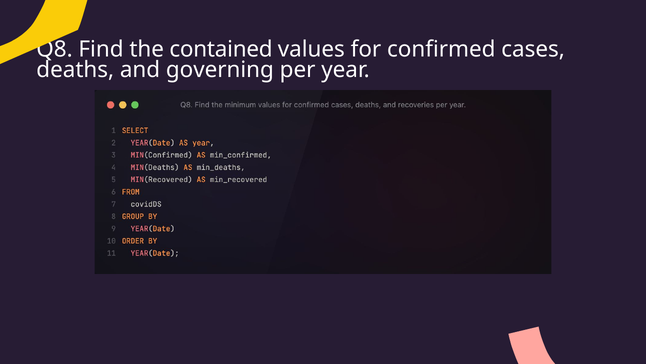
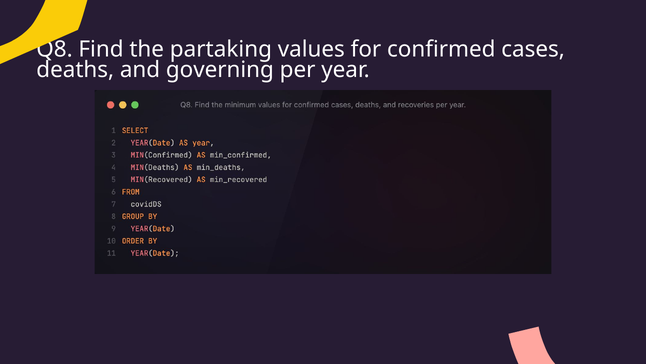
contained: contained -> partaking (221, 49)
